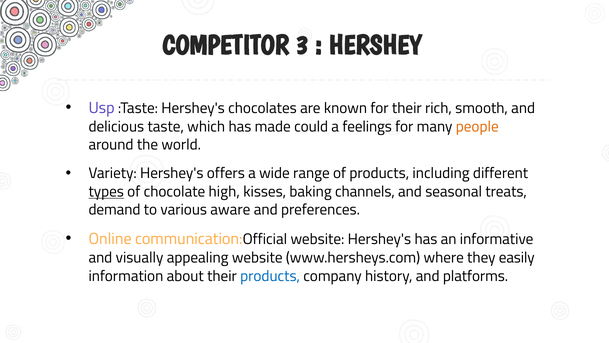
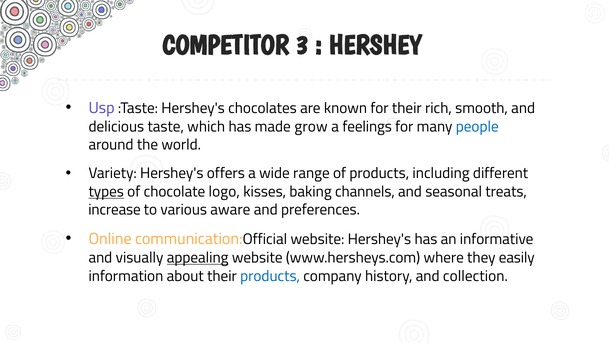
could: could -> grow (311, 126)
people colour: orange -> blue (477, 126)
high: high -> logo (224, 191)
demand: demand -> increase (115, 210)
appealing underline: none -> present (198, 257)
platforms: platforms -> collection (475, 276)
